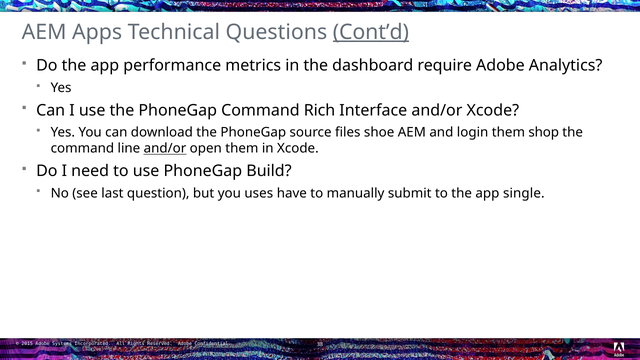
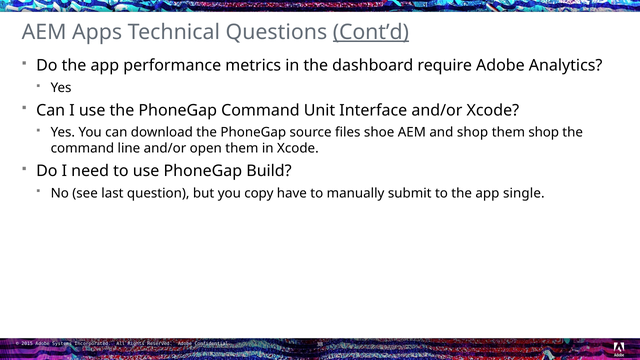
Rich: Rich -> Unit (320, 110)
and login: login -> shop (473, 133)
and/or underline: present -> none (165, 149)
uses: uses -> copy (259, 193)
